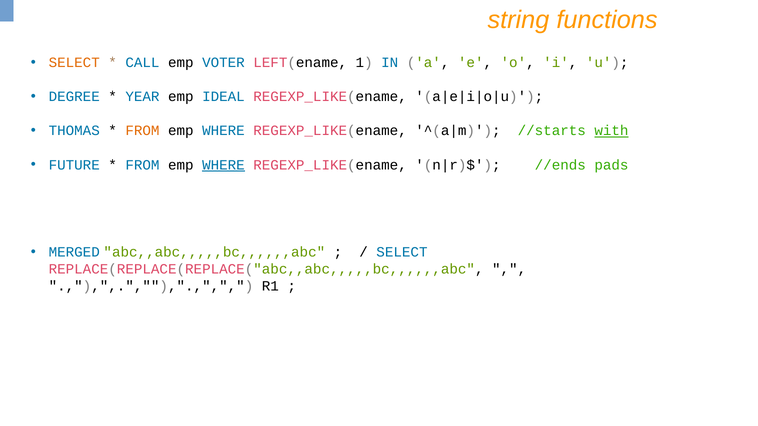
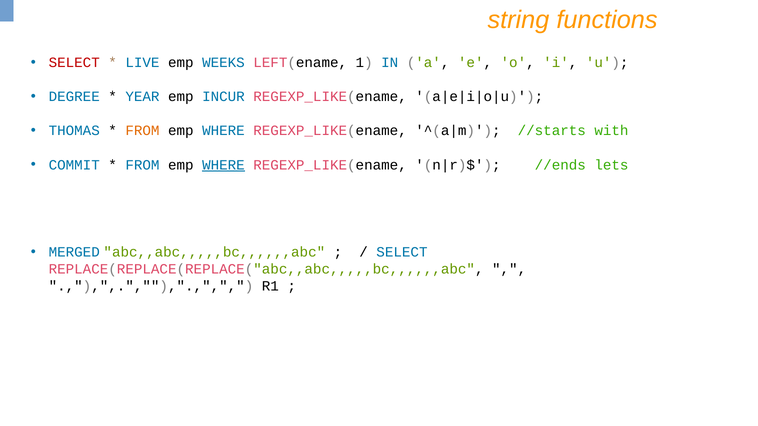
SELECT colour: orange -> red (74, 63)
CALL: CALL -> LIVE (142, 63)
VOTER: VOTER -> WEEKS (223, 63)
IDEAL: IDEAL -> INCUR (223, 97)
with underline: present -> none (611, 131)
FUTURE: FUTURE -> COMMIT (74, 165)
pads: pads -> lets (611, 165)
